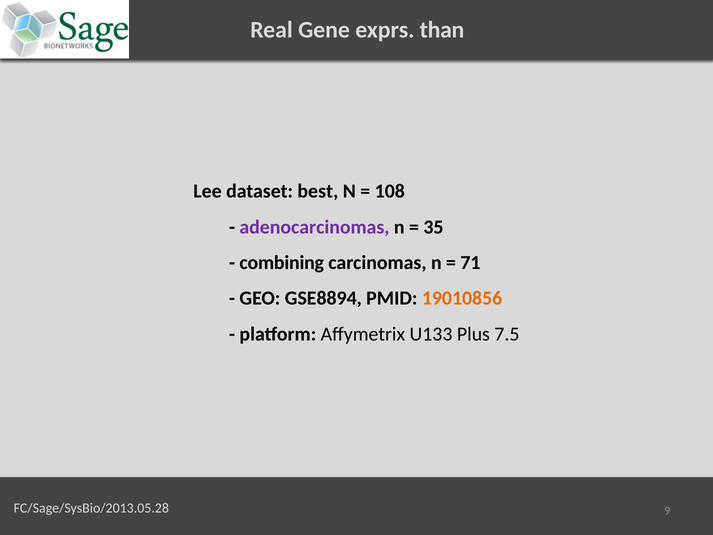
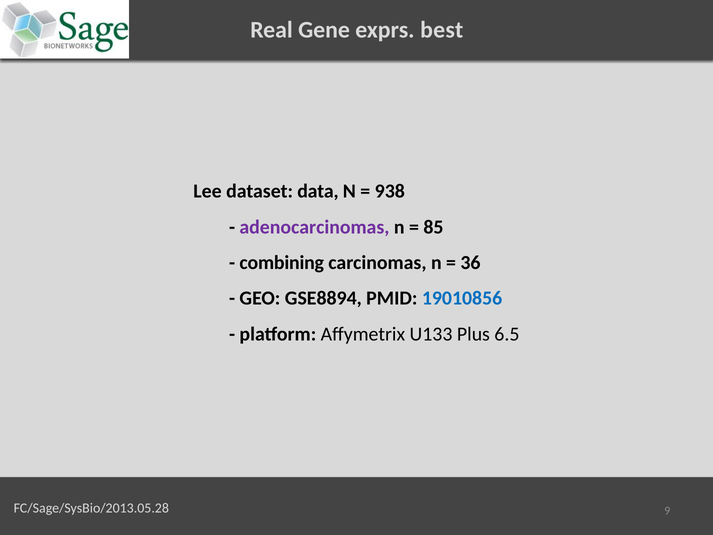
than: than -> best (442, 30)
best: best -> data (318, 191)
108: 108 -> 938 (390, 191)
35: 35 -> 85 (433, 227)
71: 71 -> 36 (470, 263)
19010856 colour: orange -> blue (462, 298)
7.5: 7.5 -> 6.5 (507, 334)
